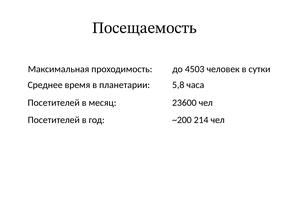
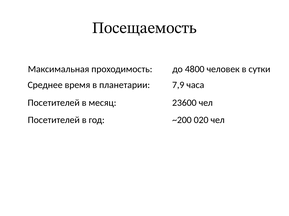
4503: 4503 -> 4800 (195, 69)
5,8: 5,8 -> 7,9 (178, 85)
214: 214 -> 020 (201, 120)
